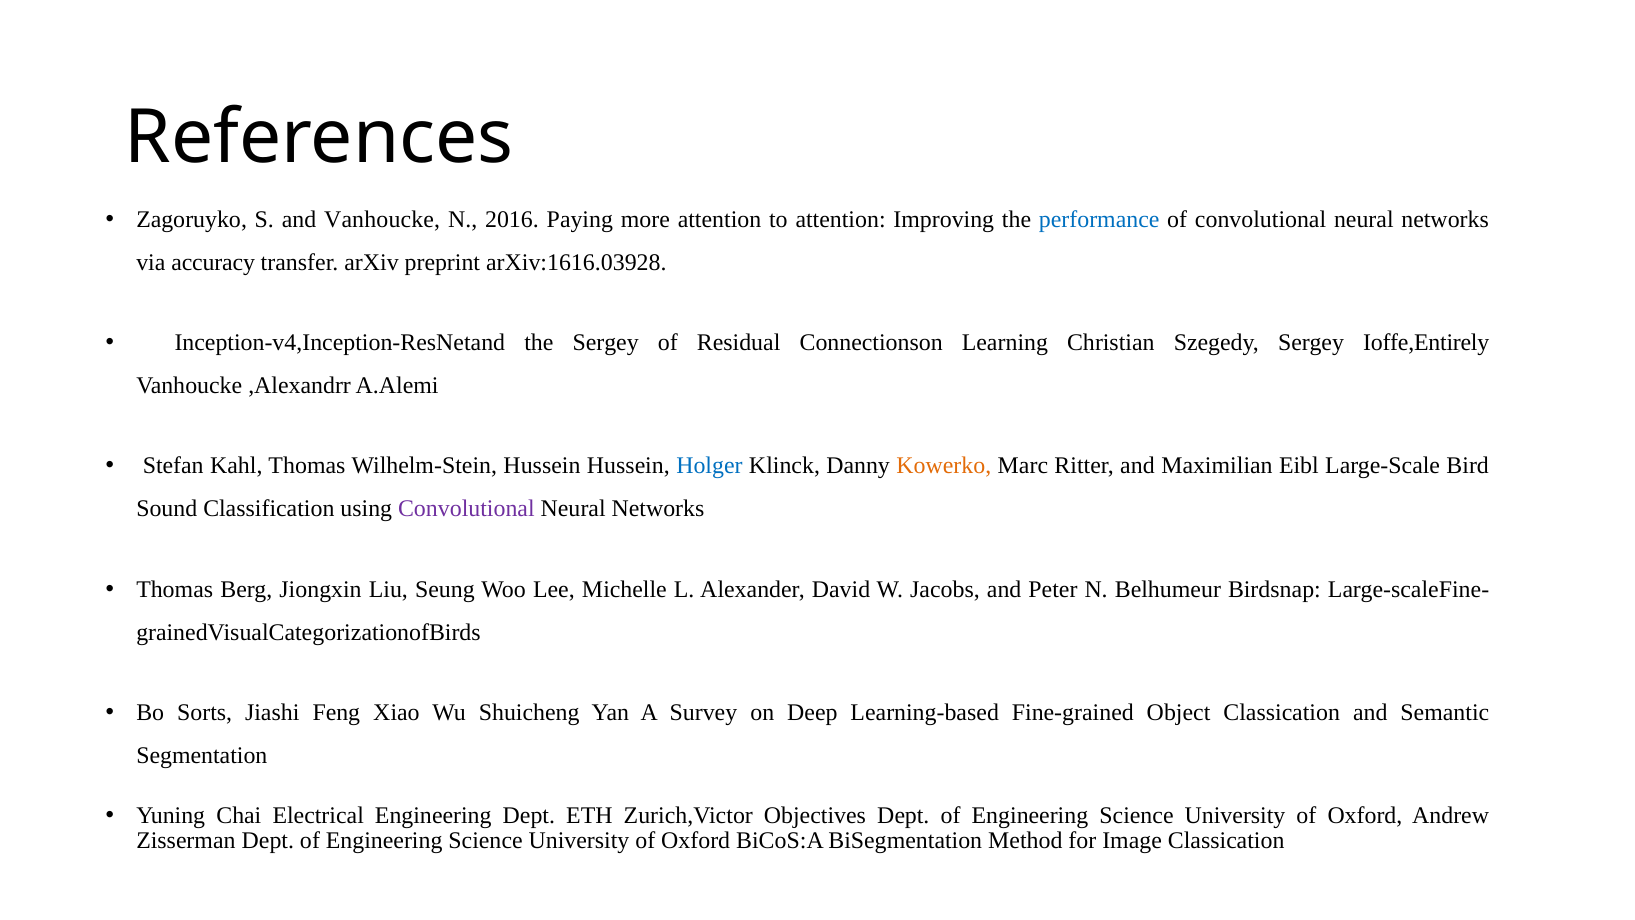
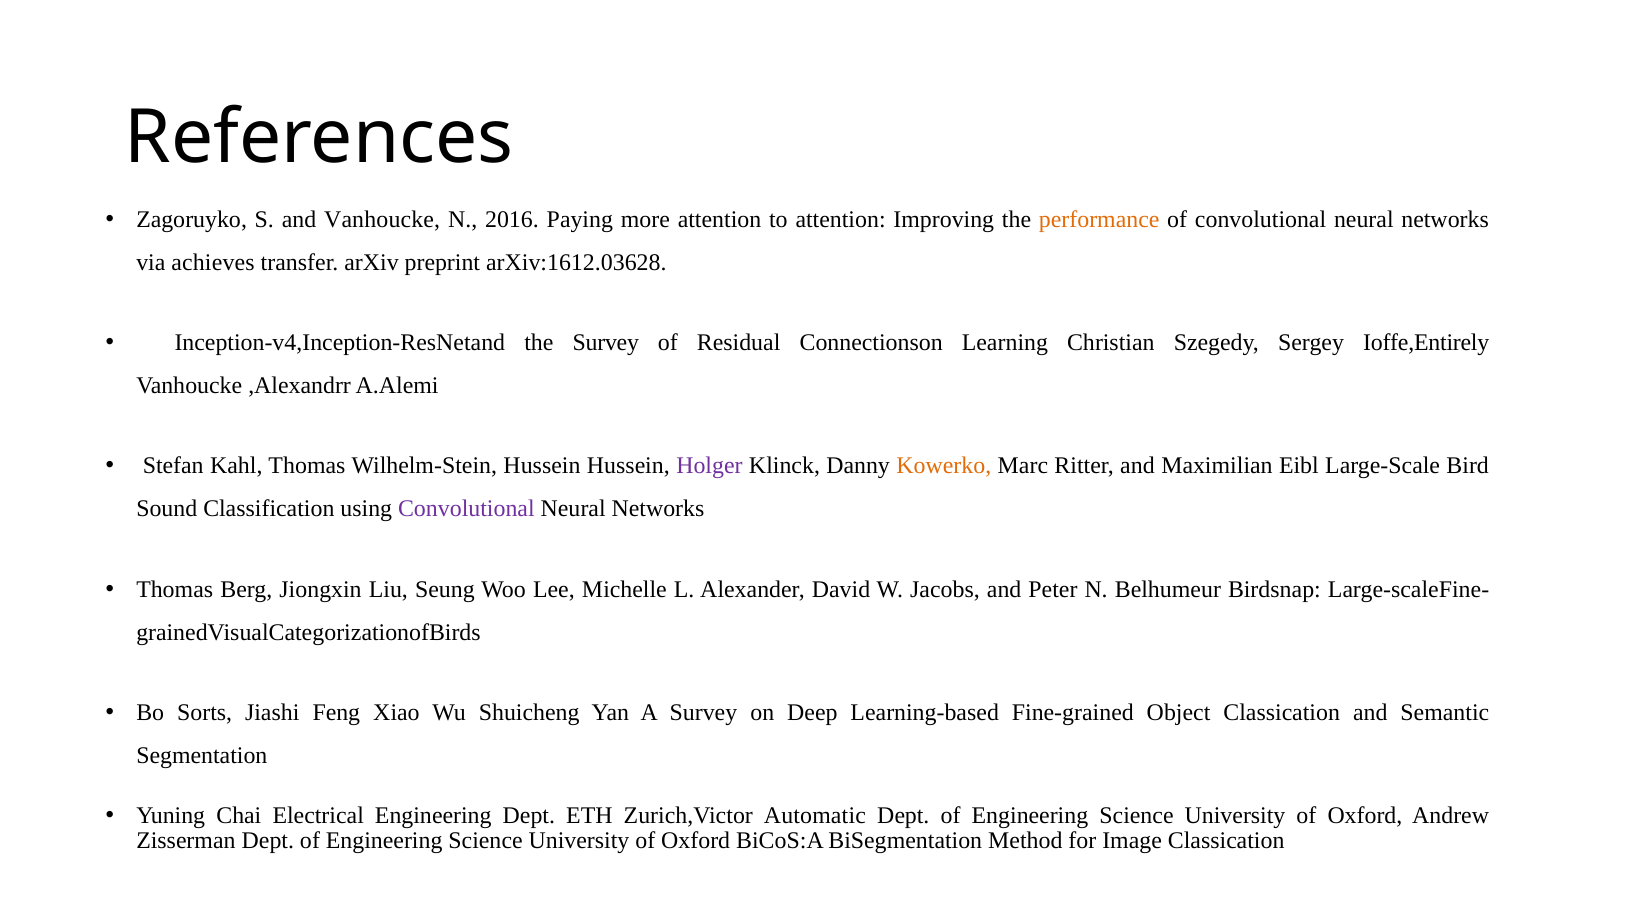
performance colour: blue -> orange (1099, 219)
accuracy: accuracy -> achieves (213, 262)
arXiv:1616.03928: arXiv:1616.03928 -> arXiv:1612.03628 (576, 262)
the Sergey: Sergey -> Survey (606, 343)
Holger colour: blue -> purple (709, 466)
Objectives: Objectives -> Automatic (815, 815)
